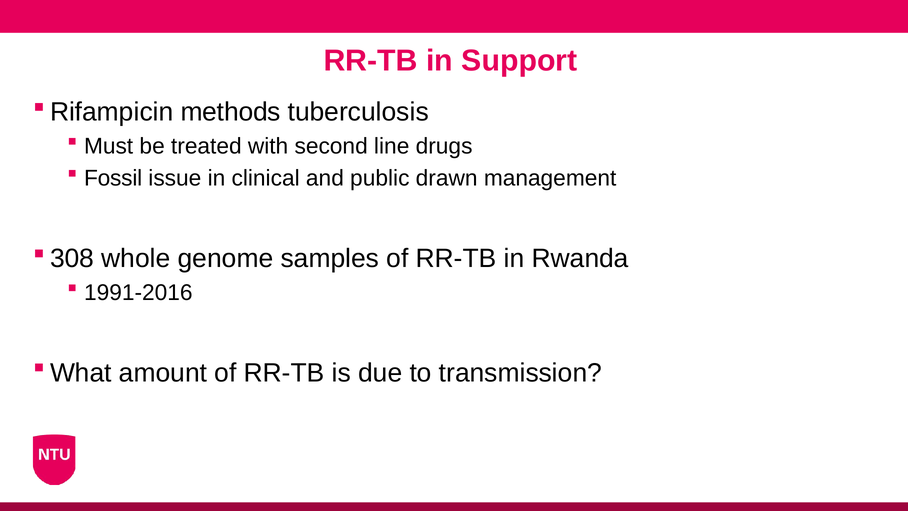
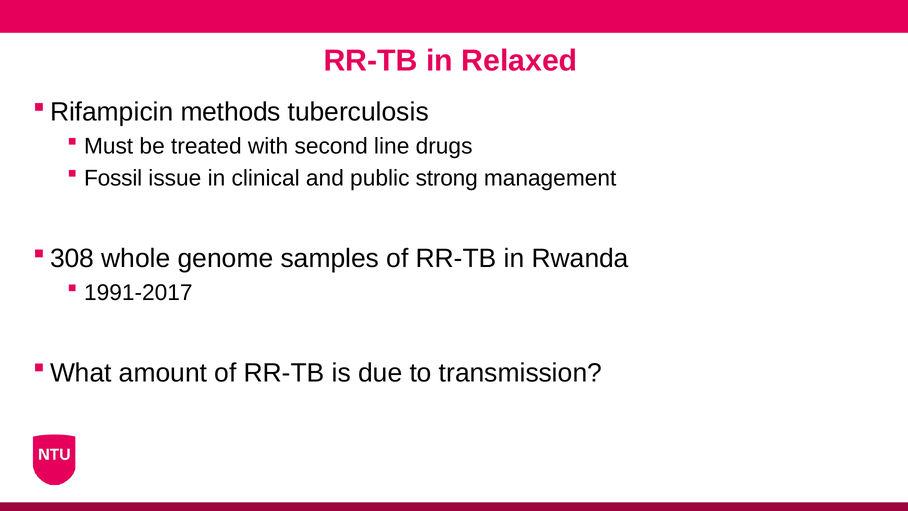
Support: Support -> Relaxed (519, 61)
drawn: drawn -> strong (447, 178)
1991-2016: 1991-2016 -> 1991-2017 (138, 292)
